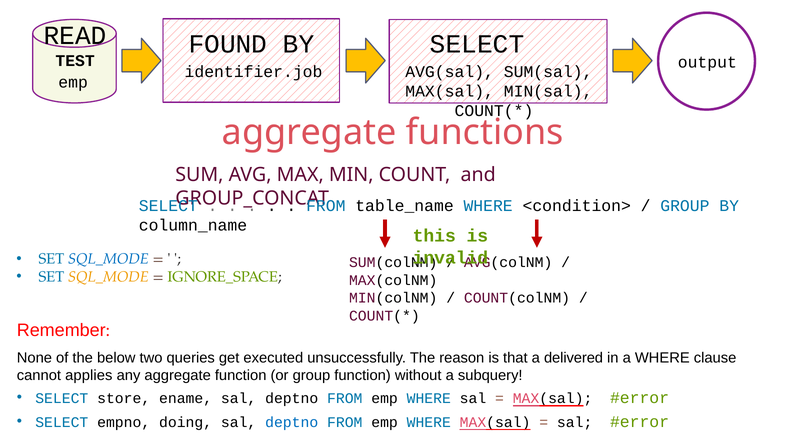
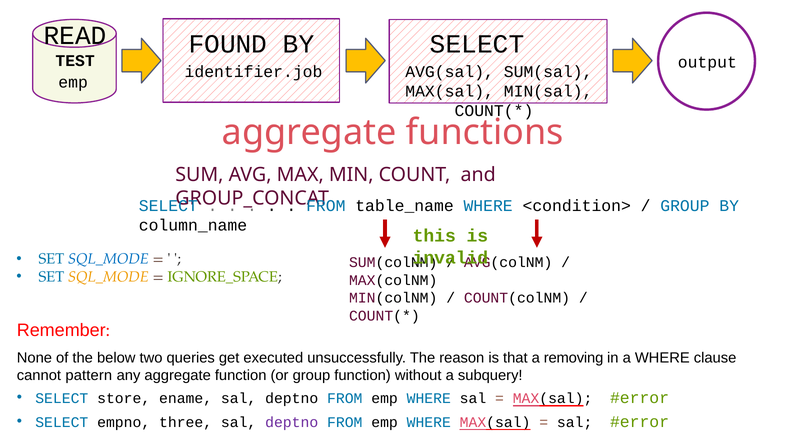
delivered: delivered -> removing (574, 358)
applies: applies -> pattern (89, 375)
doing: doing -> three (186, 422)
deptno colour: blue -> purple (292, 422)
